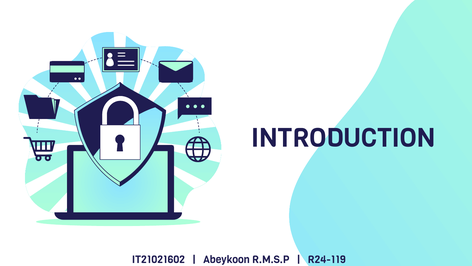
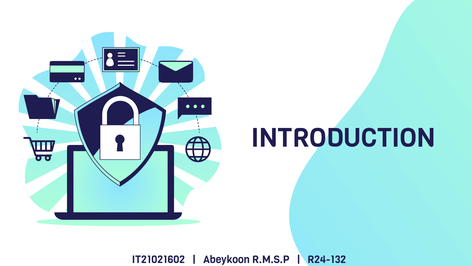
R24-119: R24-119 -> R24-132 (327, 259)
